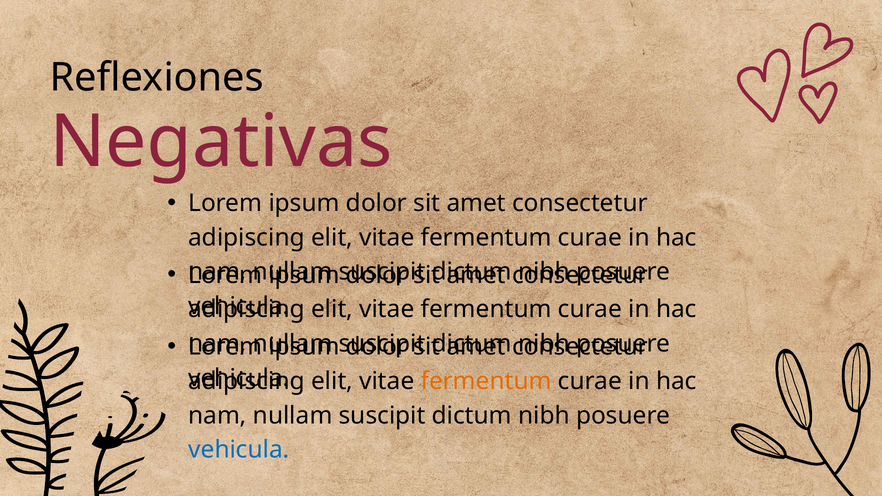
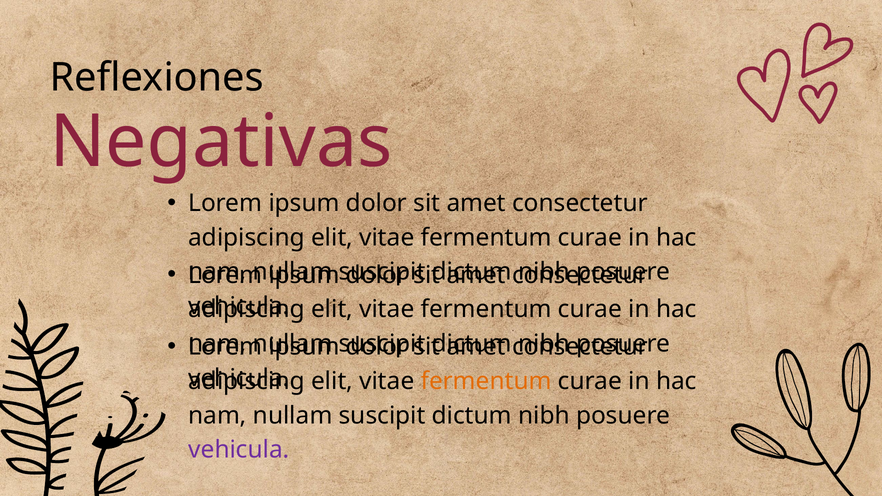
vehicula colour: blue -> purple (239, 450)
